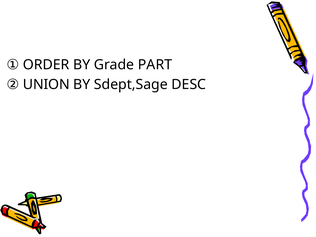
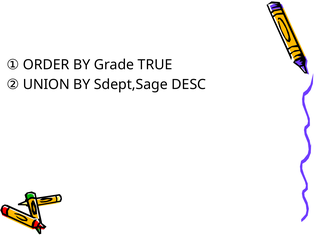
PART: PART -> TRUE (155, 65)
